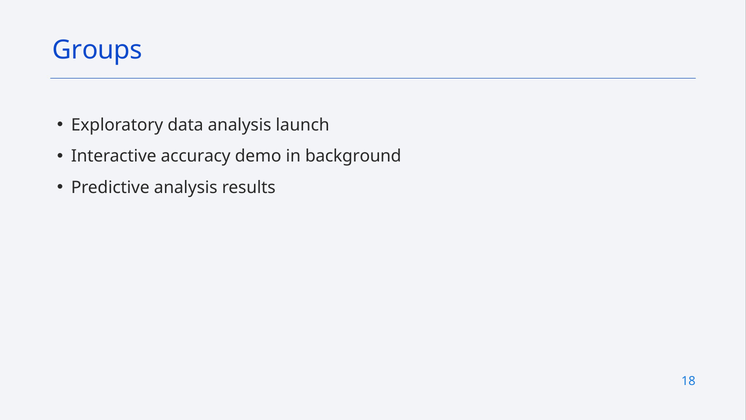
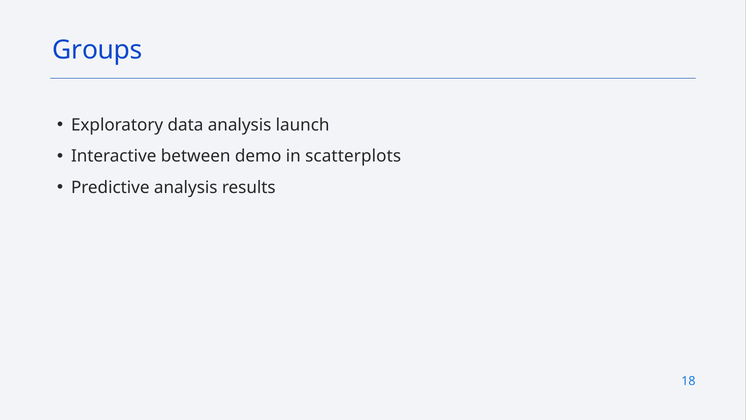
accuracy: accuracy -> between (196, 156)
background: background -> scatterplots (353, 156)
